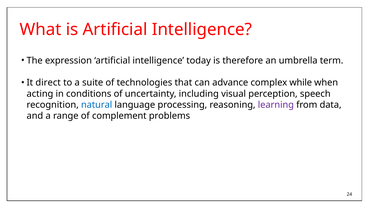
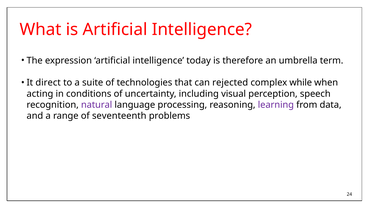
advance: advance -> rejected (230, 82)
natural colour: blue -> purple (97, 105)
complement: complement -> seventeenth (119, 116)
